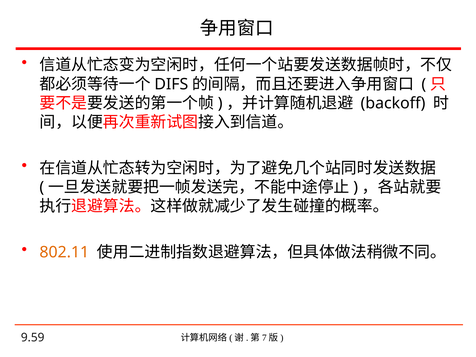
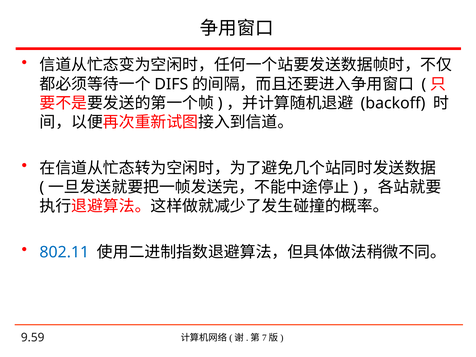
802.11 colour: orange -> blue (64, 252)
